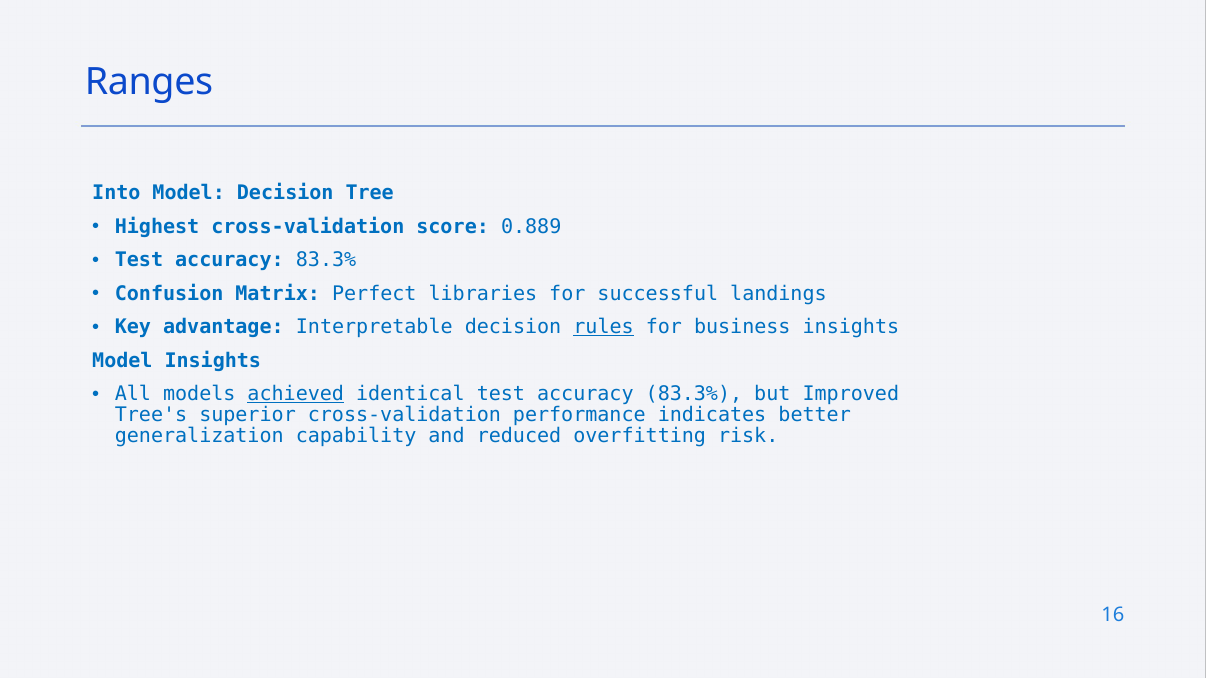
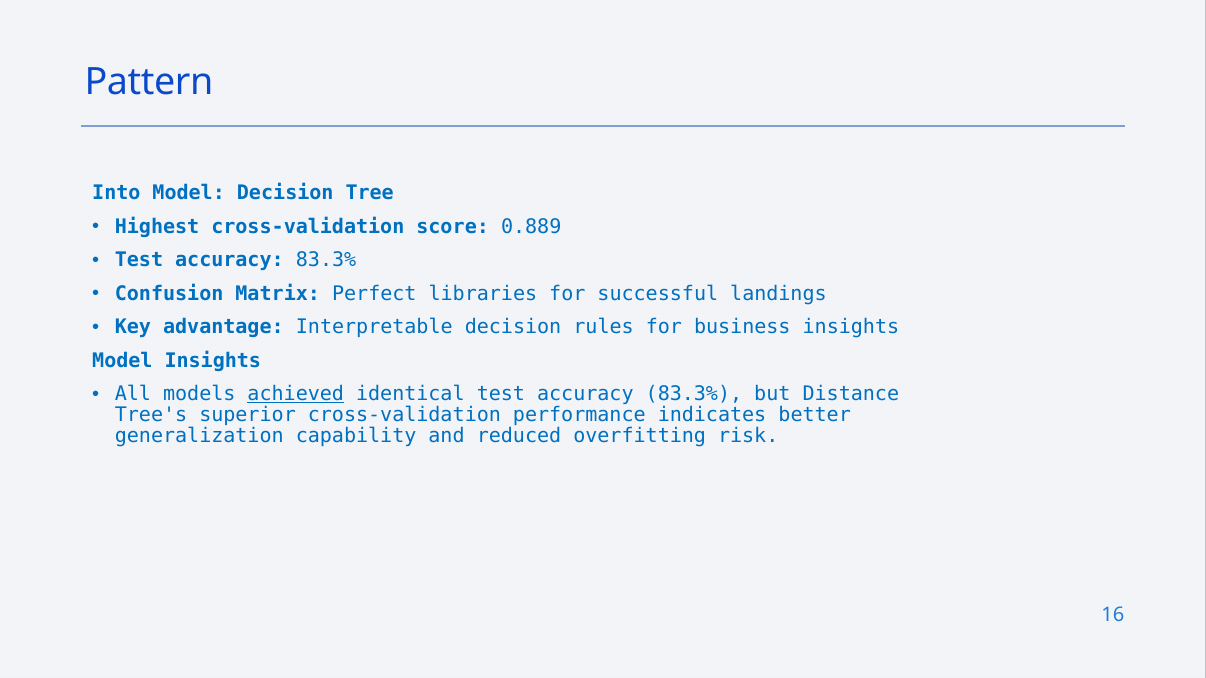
Ranges: Ranges -> Pattern (149, 82)
rules underline: present -> none (604, 327)
Improved: Improved -> Distance (851, 394)
